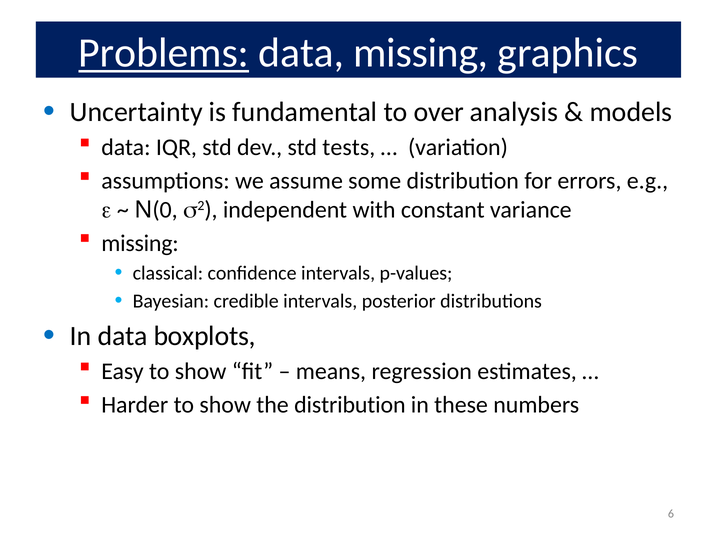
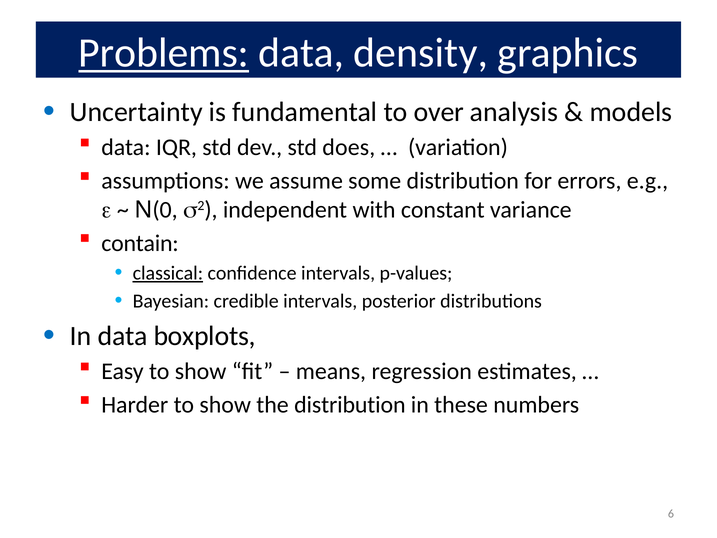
data missing: missing -> density (421, 53)
tests: tests -> does (349, 147)
missing: missing -> contain (140, 243)
classical underline: none -> present (168, 273)
